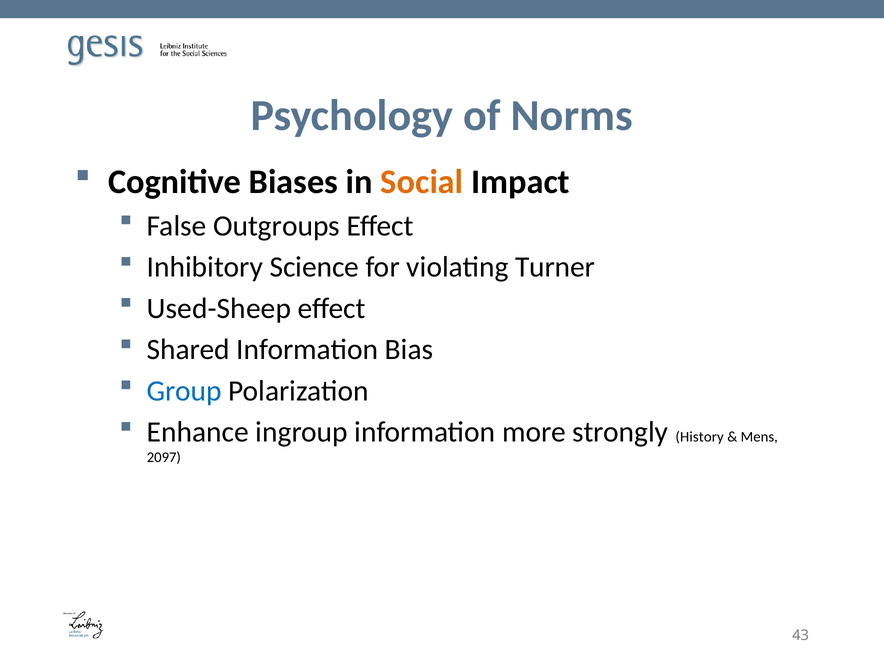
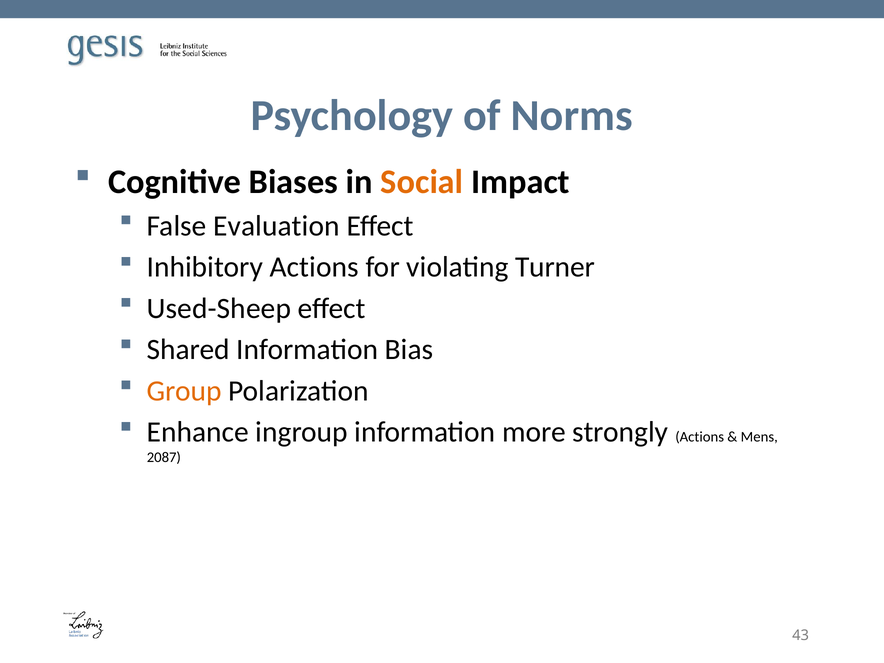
Outgroups: Outgroups -> Evaluation (277, 226)
Inhibitory Science: Science -> Actions (314, 267)
Group colour: blue -> orange (184, 391)
strongly History: History -> Actions (700, 437)
2097: 2097 -> 2087 (164, 458)
